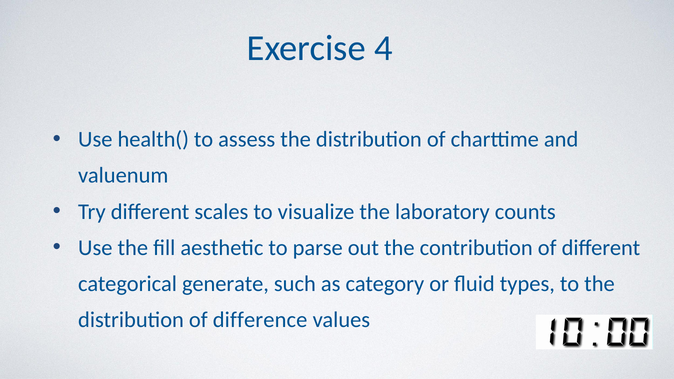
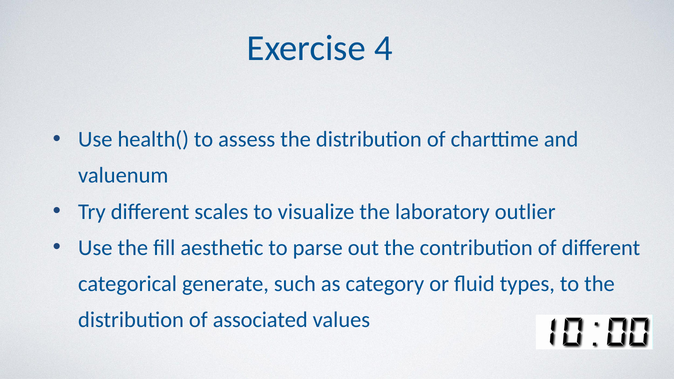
counts: counts -> outlier (525, 212)
difference: difference -> associated (260, 320)
